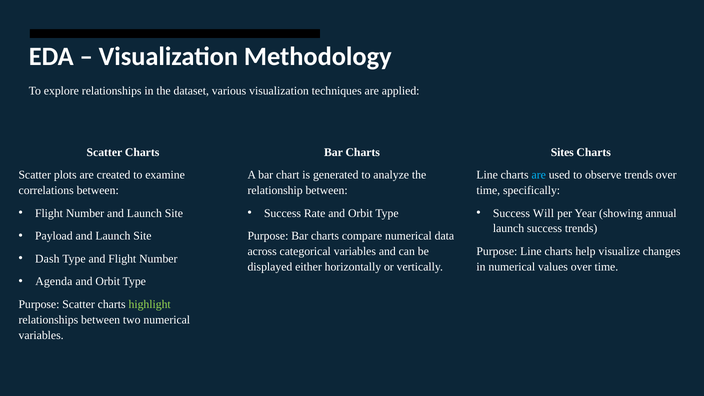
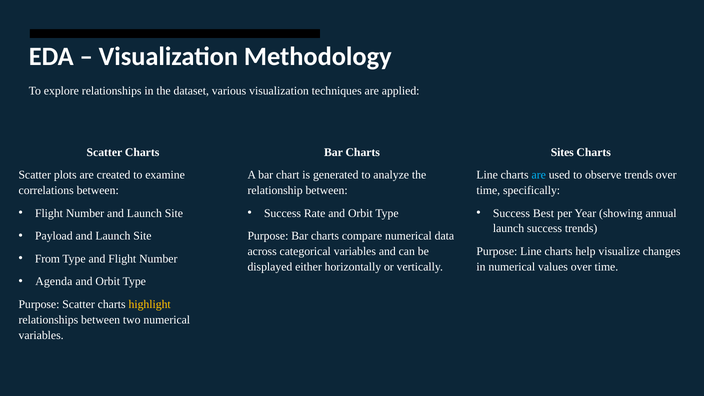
Will: Will -> Best (544, 213)
Dash: Dash -> From (47, 259)
highlight colour: light green -> yellow (150, 304)
